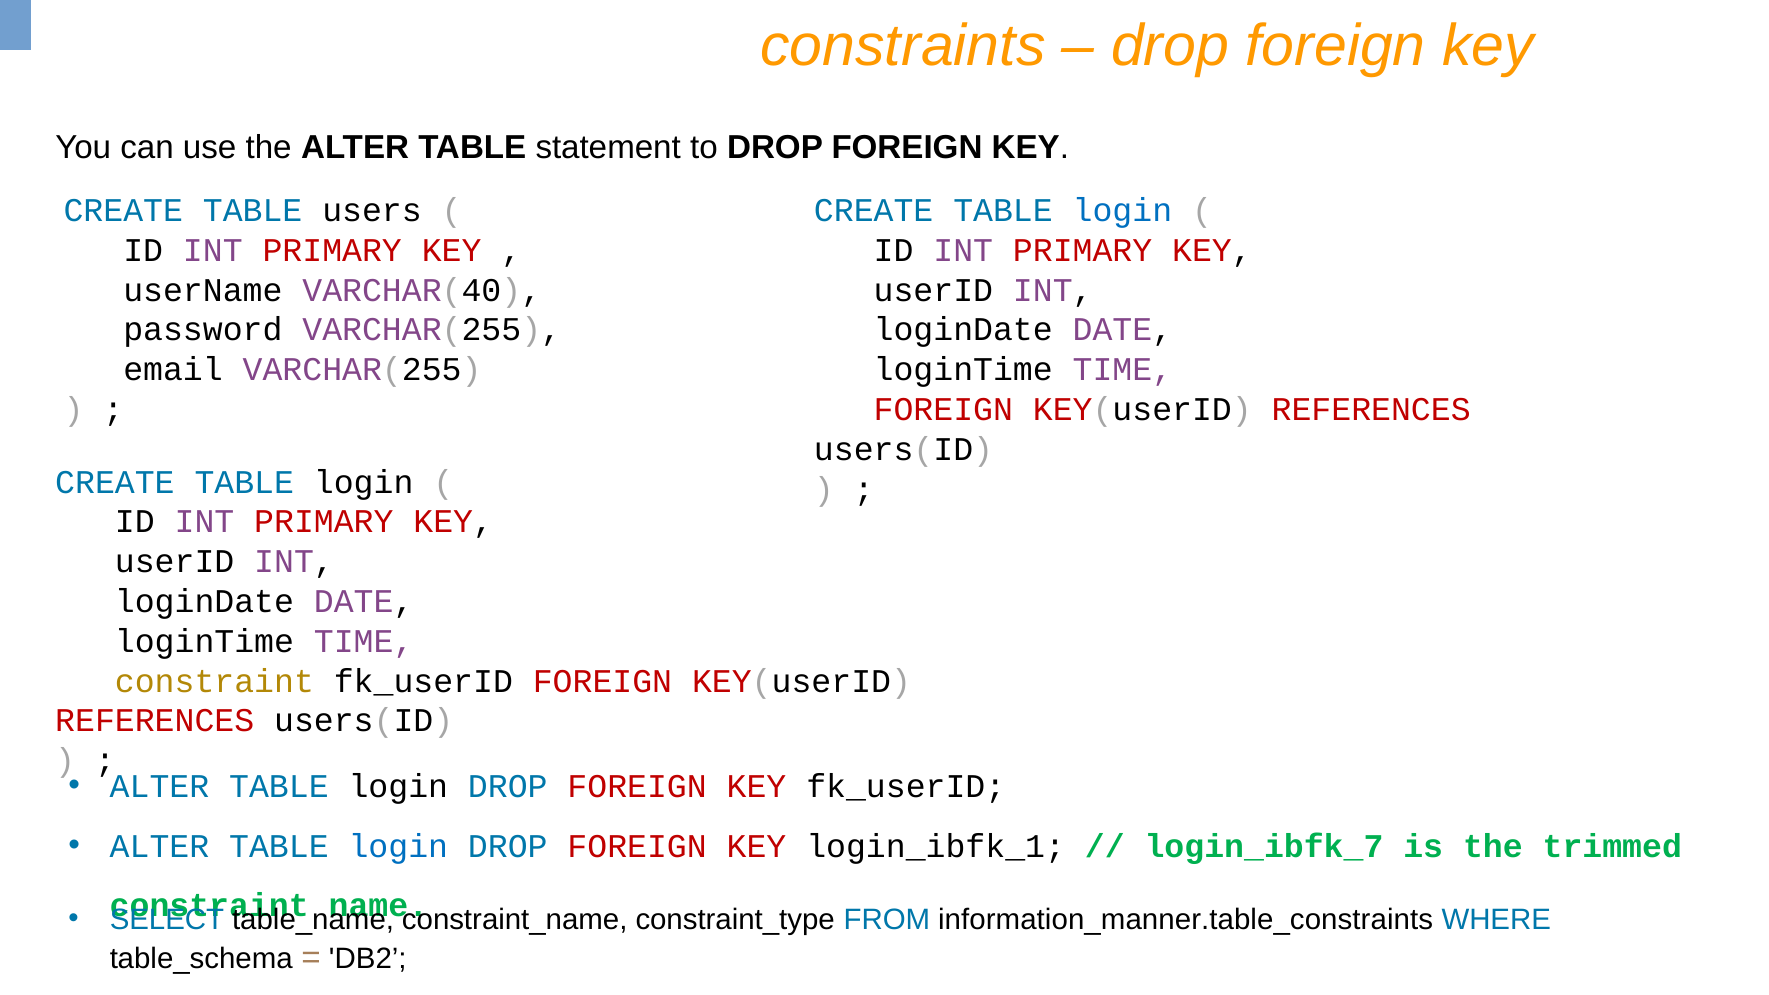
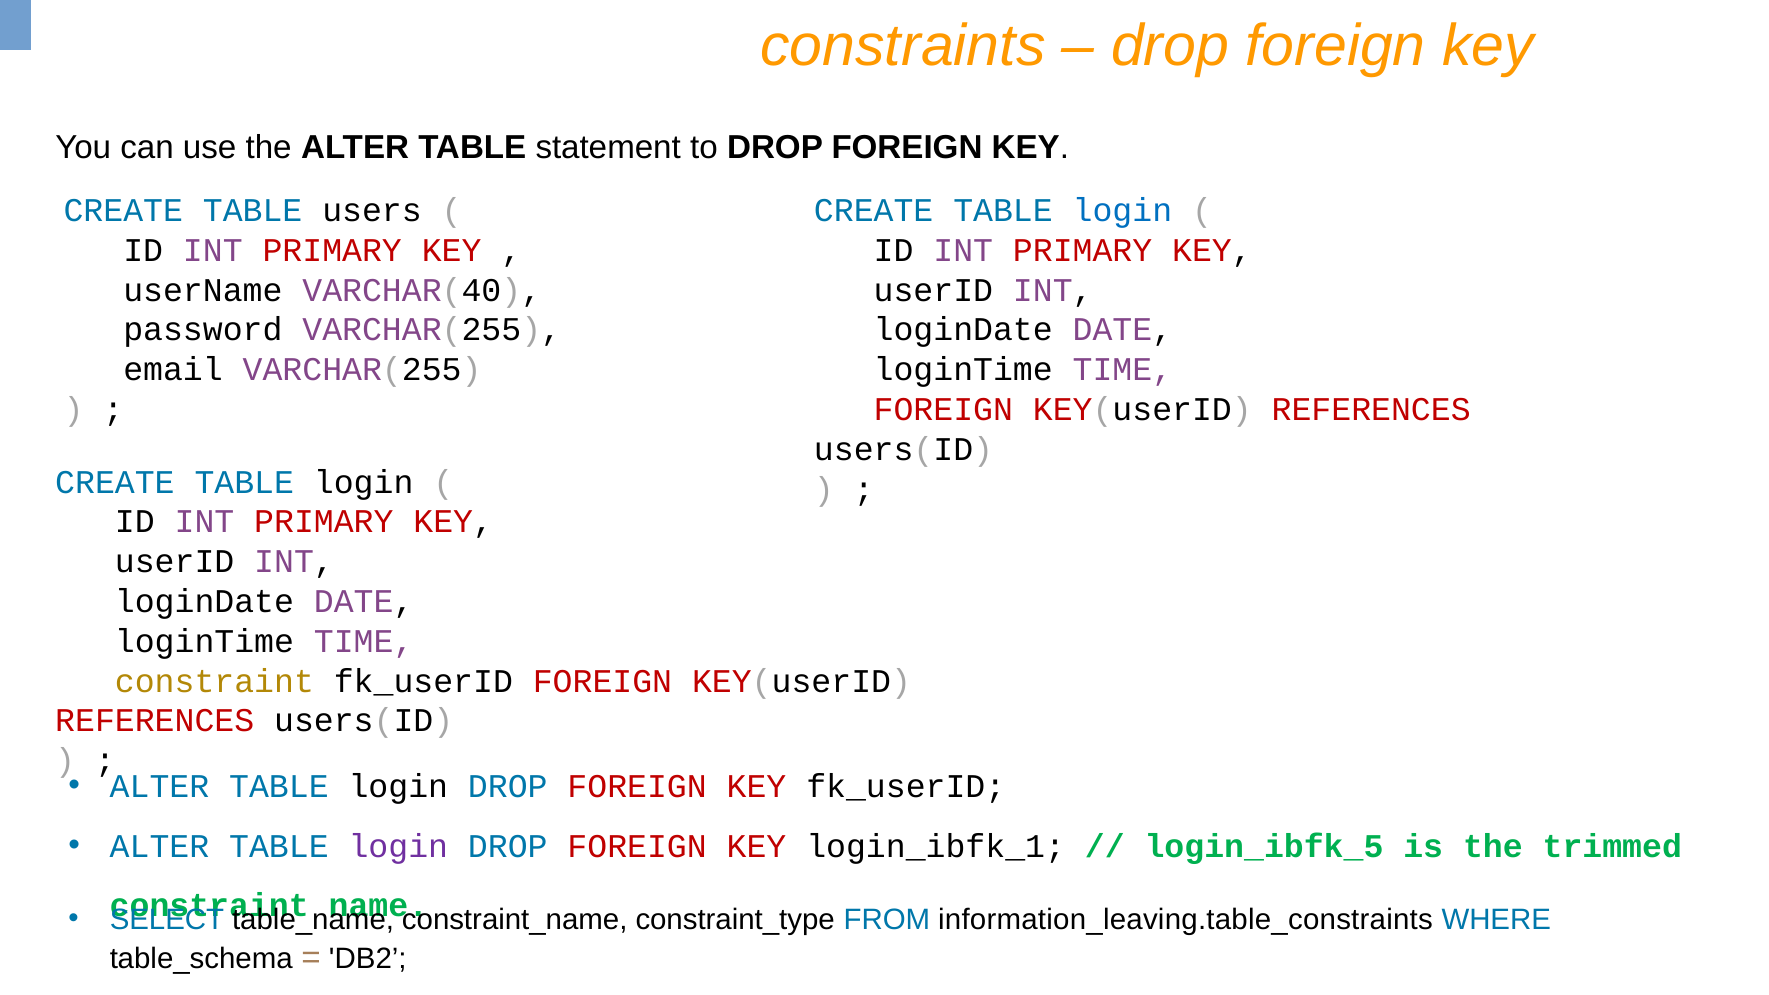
login colour: blue -> purple (398, 846)
login_ibfk_7: login_ibfk_7 -> login_ibfk_5 (1264, 846)
information_manner.table_constraints: information_manner.table_constraints -> information_leaving.table_constraints (1185, 920)
